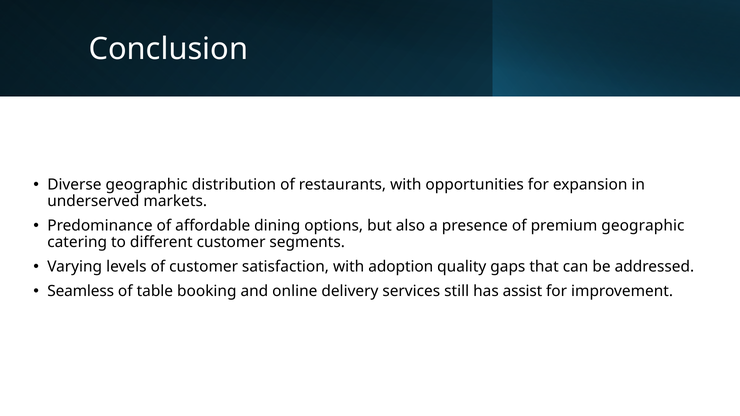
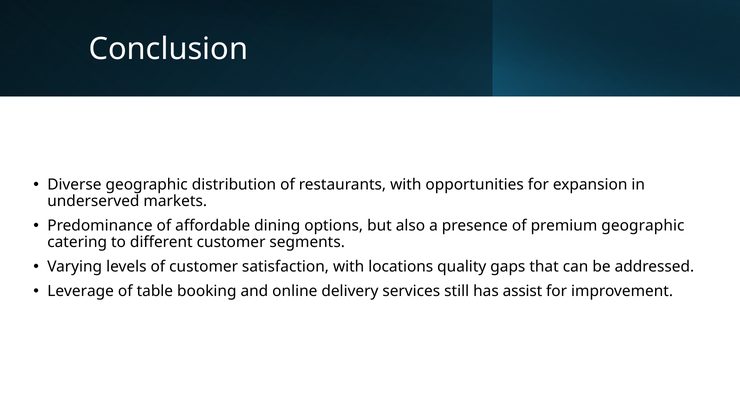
adoption: adoption -> locations (401, 267)
Seamless: Seamless -> Leverage (81, 291)
